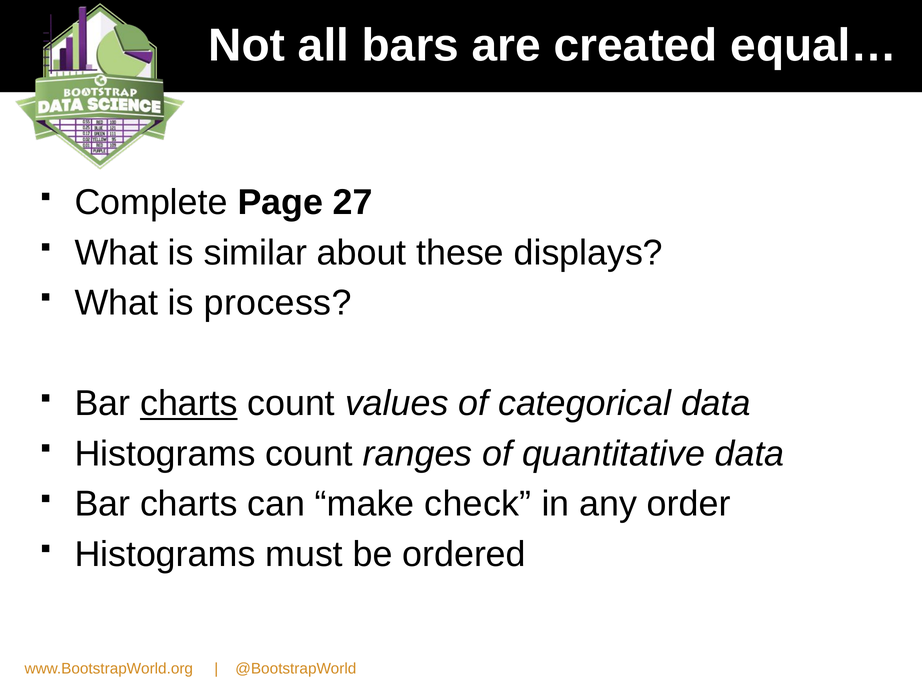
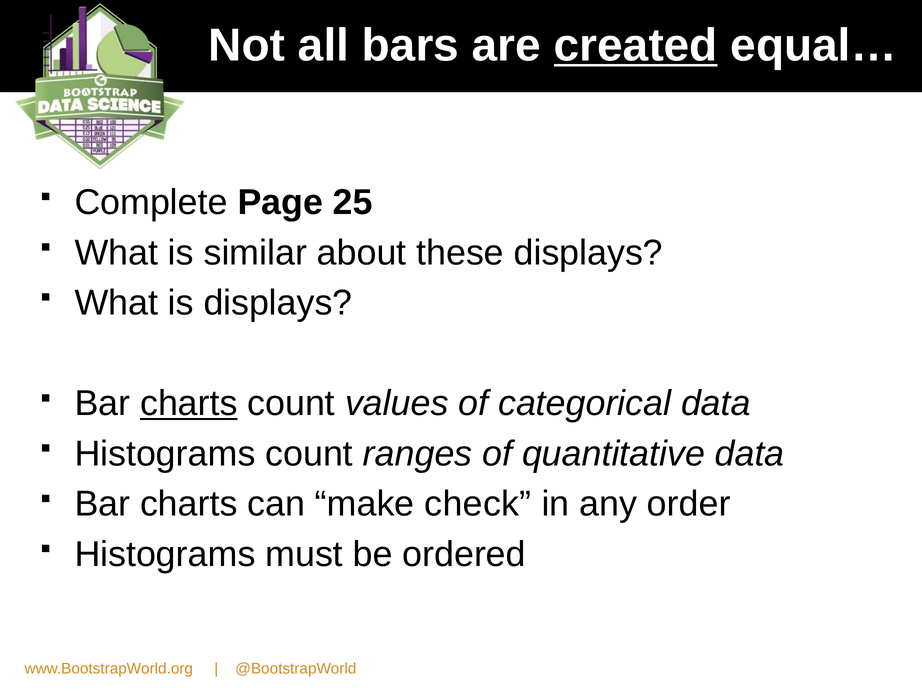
created underline: none -> present (636, 45)
27: 27 -> 25 (353, 202)
is process: process -> displays (278, 303)
